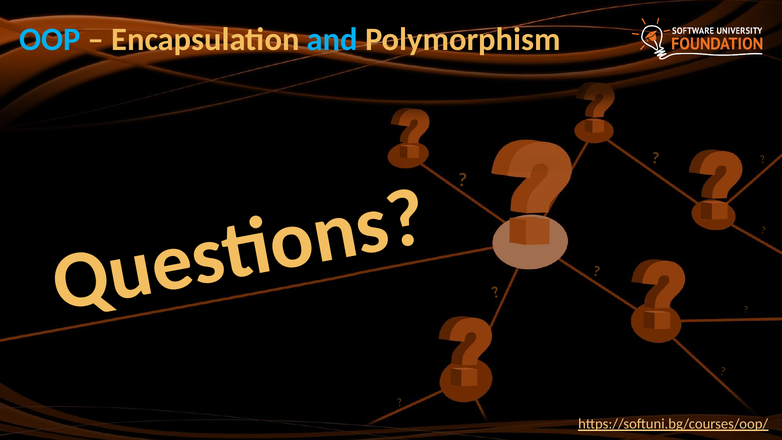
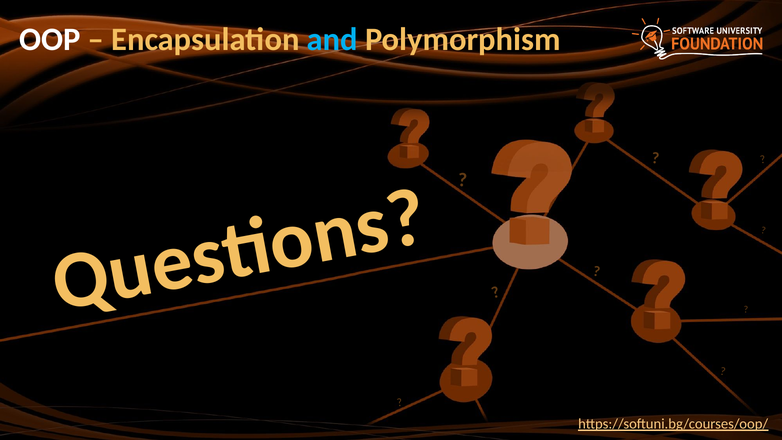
OOP colour: light blue -> white (50, 40)
